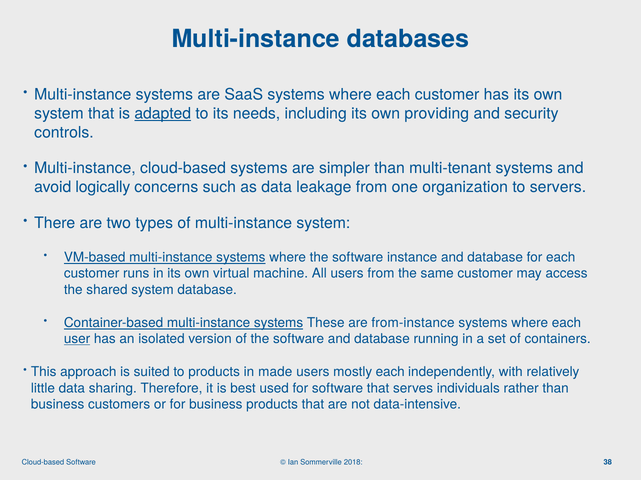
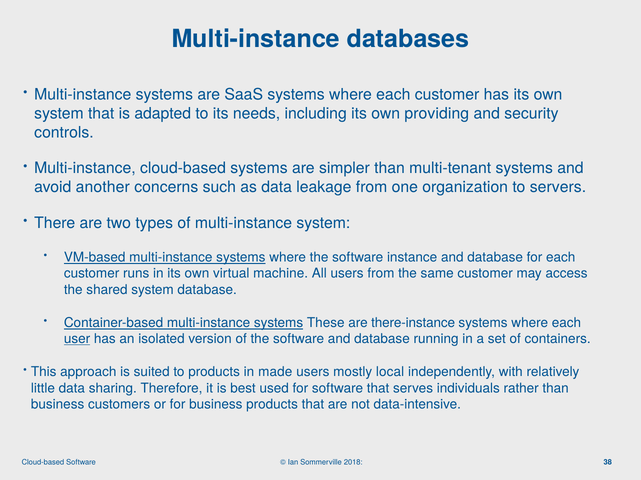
adapted underline: present -> none (163, 114)
logically: logically -> another (103, 187)
from-instance: from-instance -> there-instance (413, 323)
mostly each: each -> local (390, 373)
